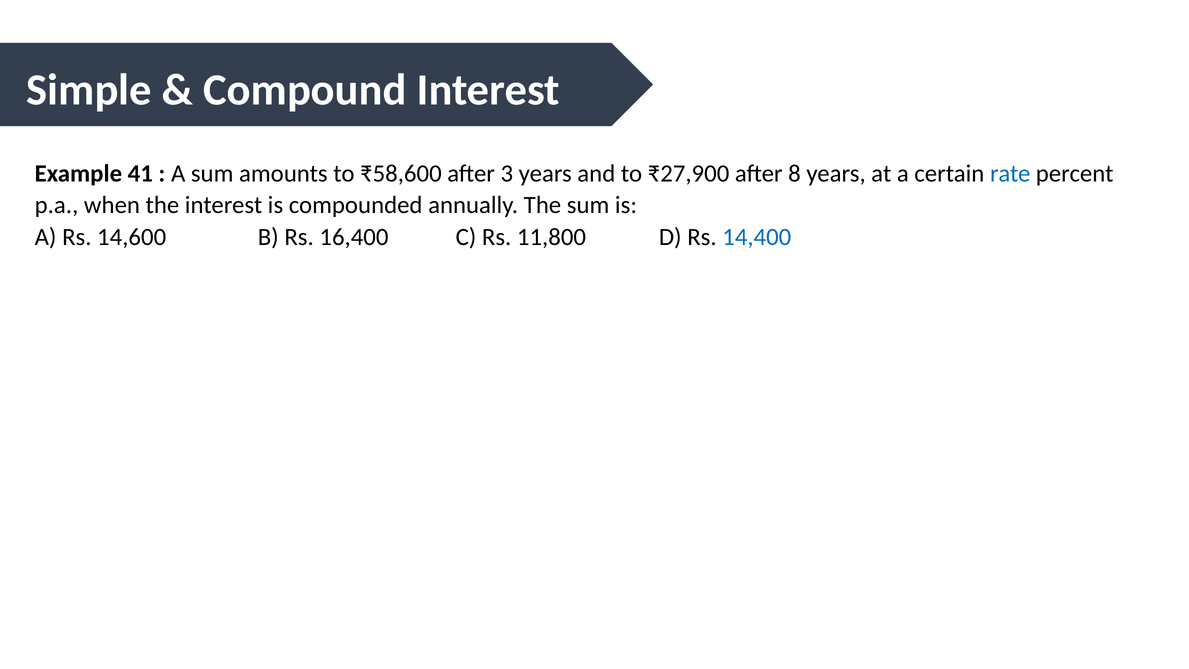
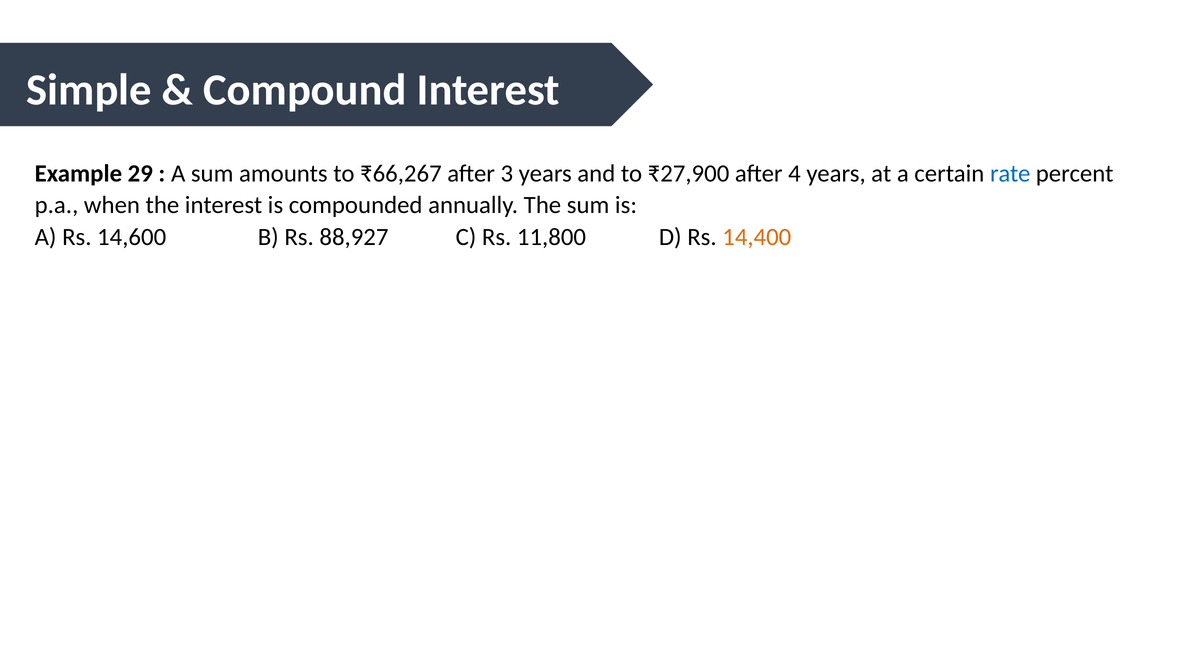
41: 41 -> 29 (140, 173)
₹58,600: ₹58,600 -> ₹66,267 (401, 173)
8: 8 -> 4 (795, 173)
16,400: 16,400 -> 88,927 (354, 237)
14,400 colour: blue -> orange (757, 237)
